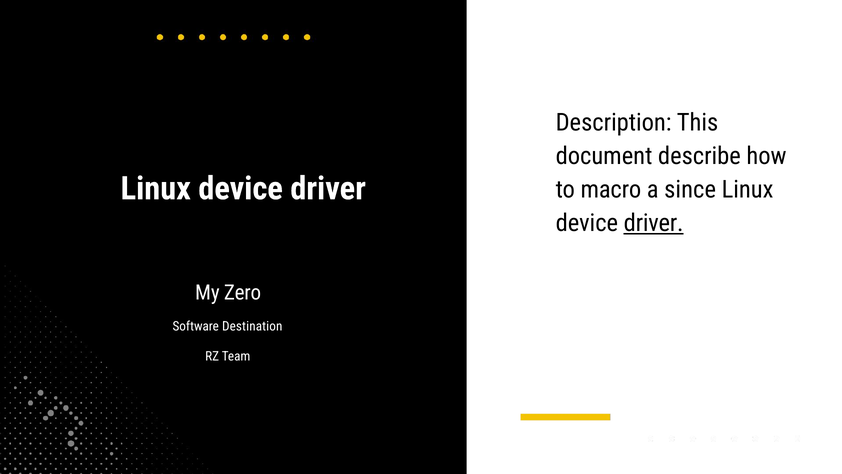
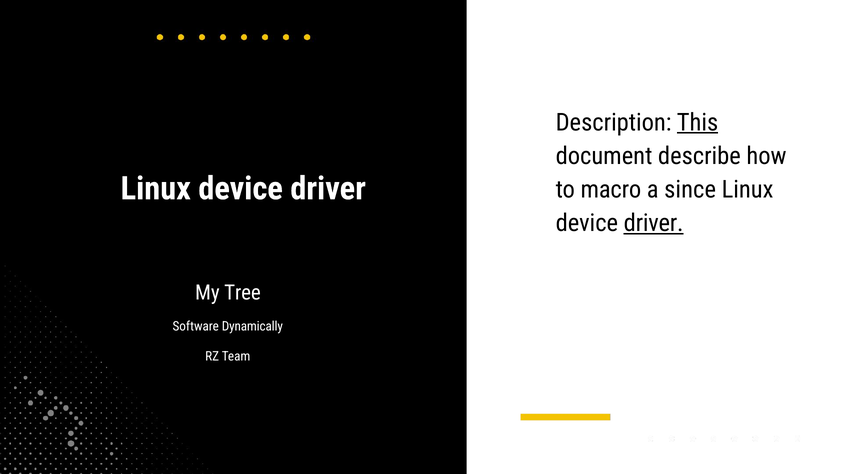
This underline: none -> present (698, 122)
Zero: Zero -> Tree (242, 293)
Destination: Destination -> Dynamically (252, 326)
